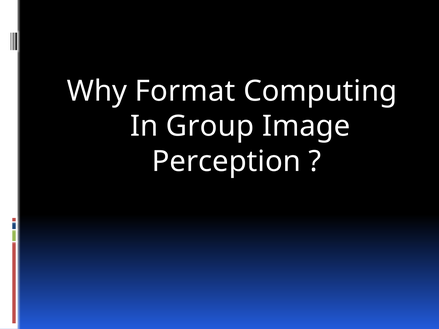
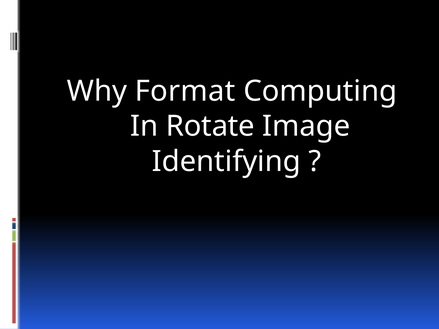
Group: Group -> Rotate (210, 126)
Perception: Perception -> Identifying (226, 162)
